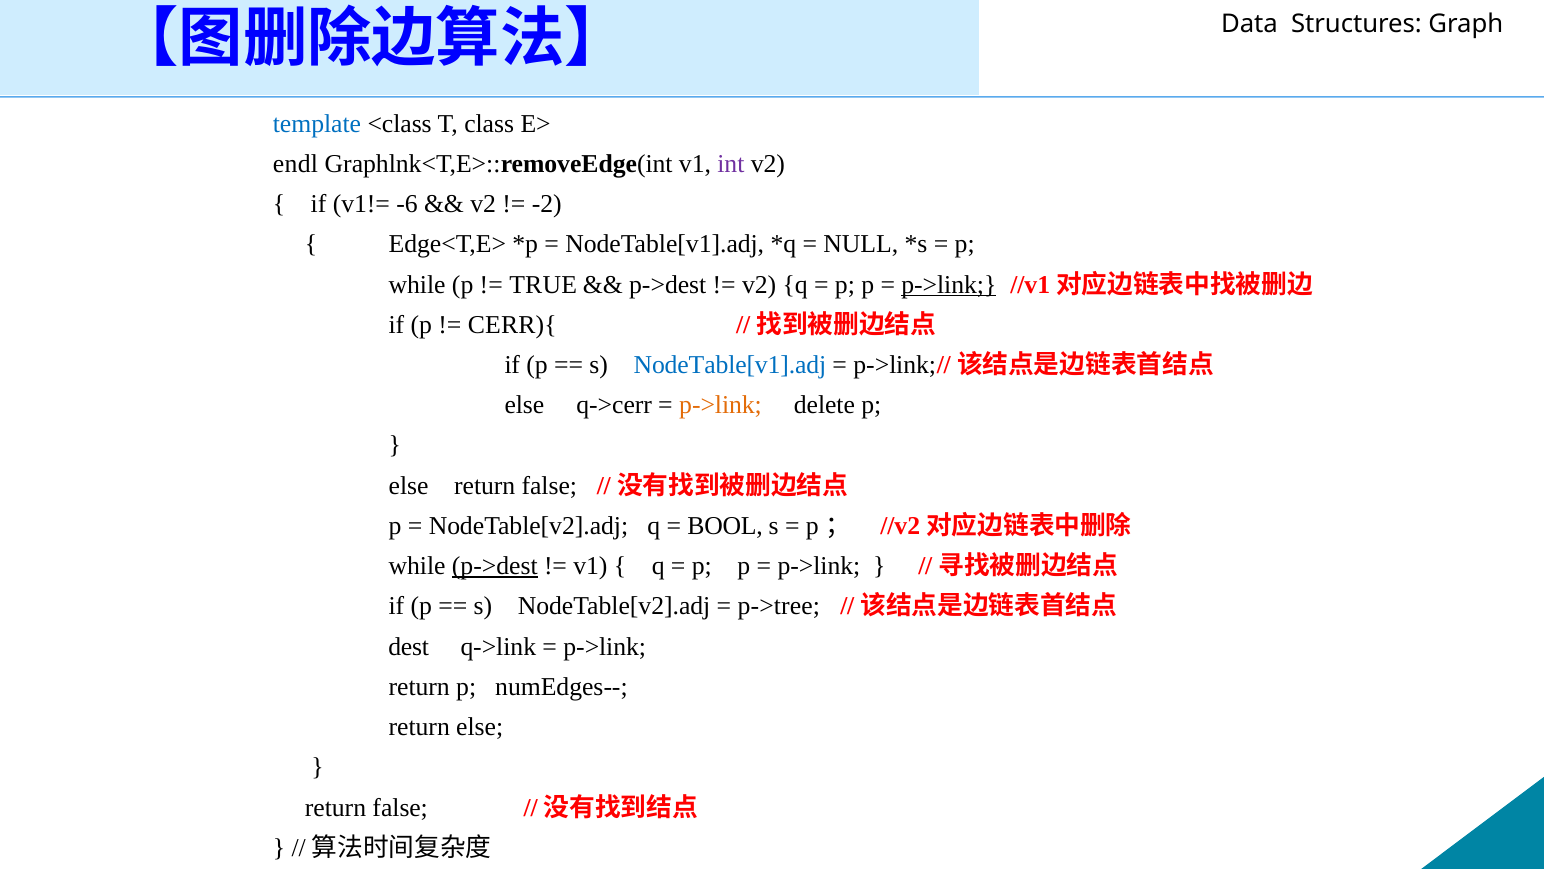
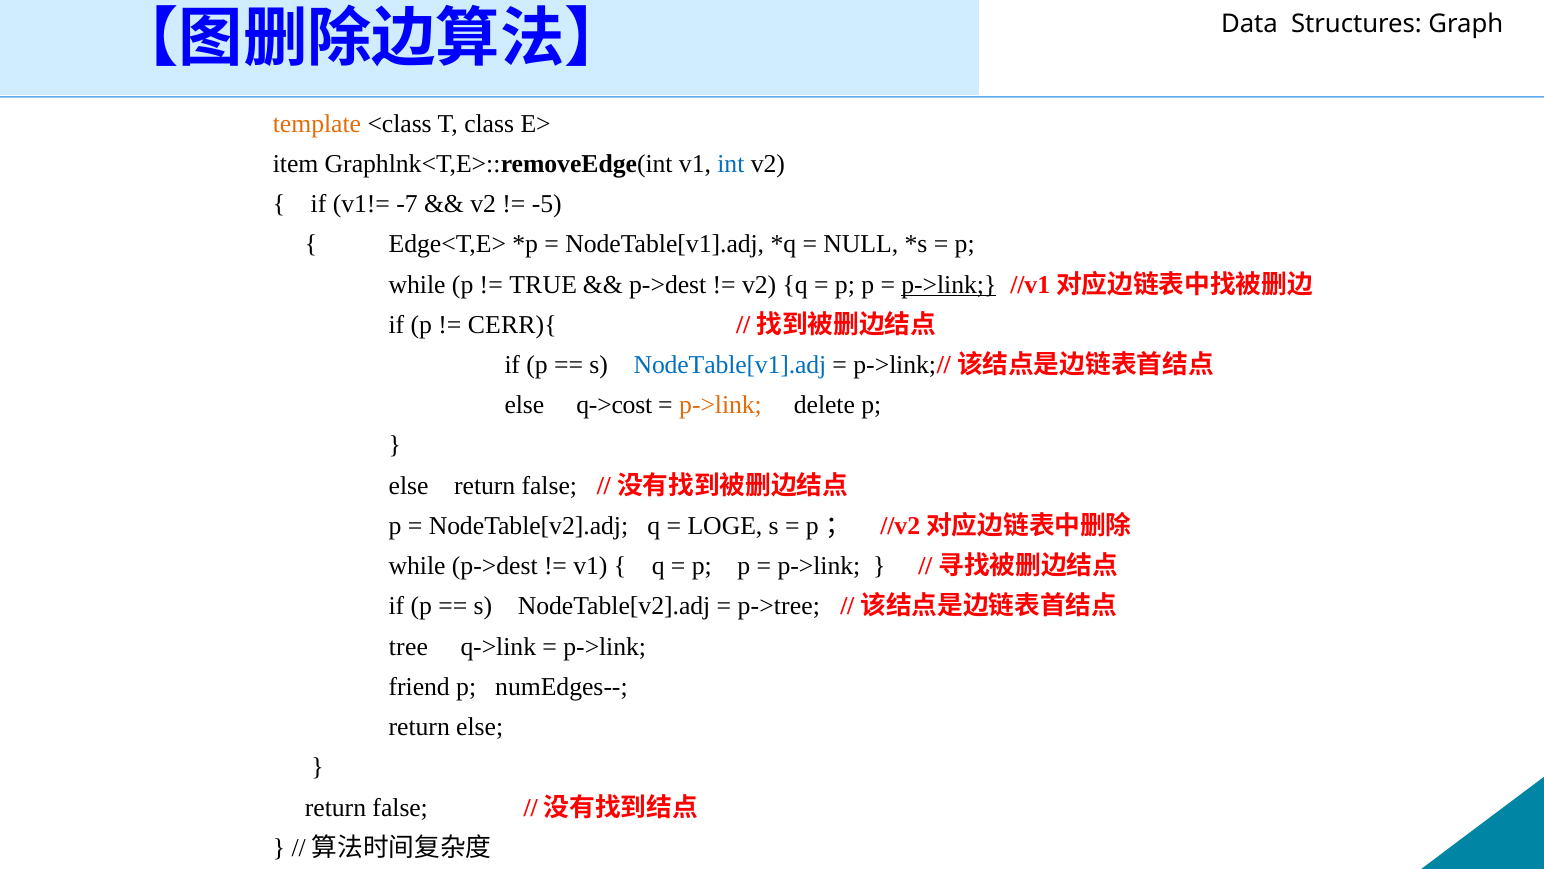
template colour: blue -> orange (317, 124)
endl: endl -> item (296, 164)
int colour: purple -> blue (731, 164)
-6: -6 -> -7 (407, 204)
-2: -2 -> -5 (547, 204)
q->cerr: q->cerr -> q->cost (614, 405)
BOOL: BOOL -> LOGE (725, 526)
p->dest underline: present -> none (495, 566)
dest: dest -> tree (408, 646)
return: return -> friend (419, 686)
